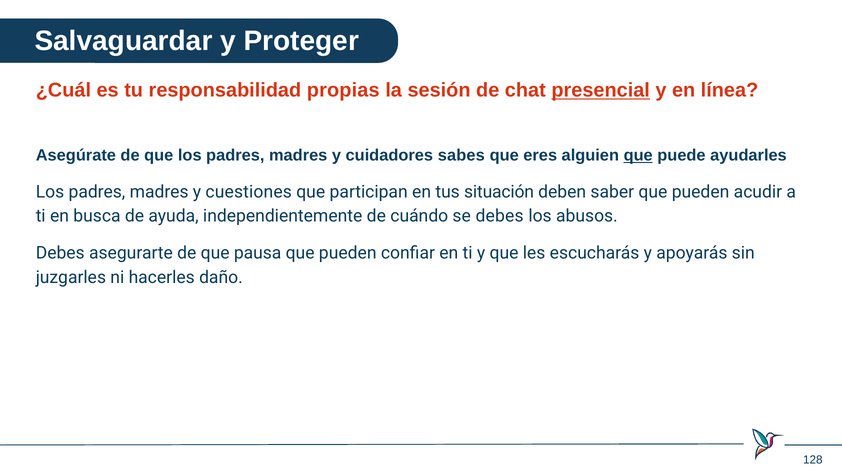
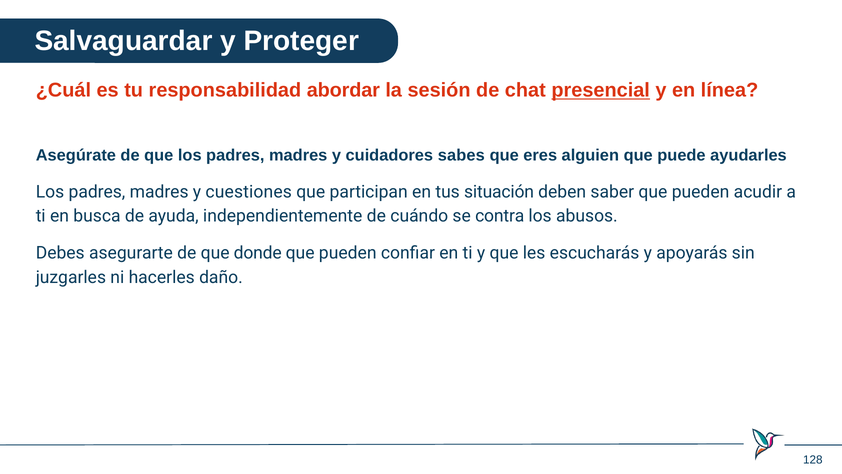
propias: propias -> abordar (343, 90)
que underline: present -> none (638, 155)
se debes: debes -> contra (500, 216)
pausa: pausa -> donde (258, 253)
